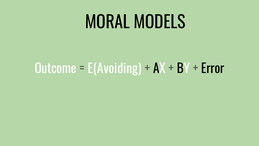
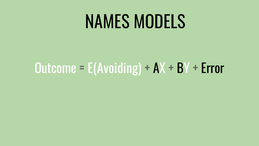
MORAL: MORAL -> NAMES (107, 22)
